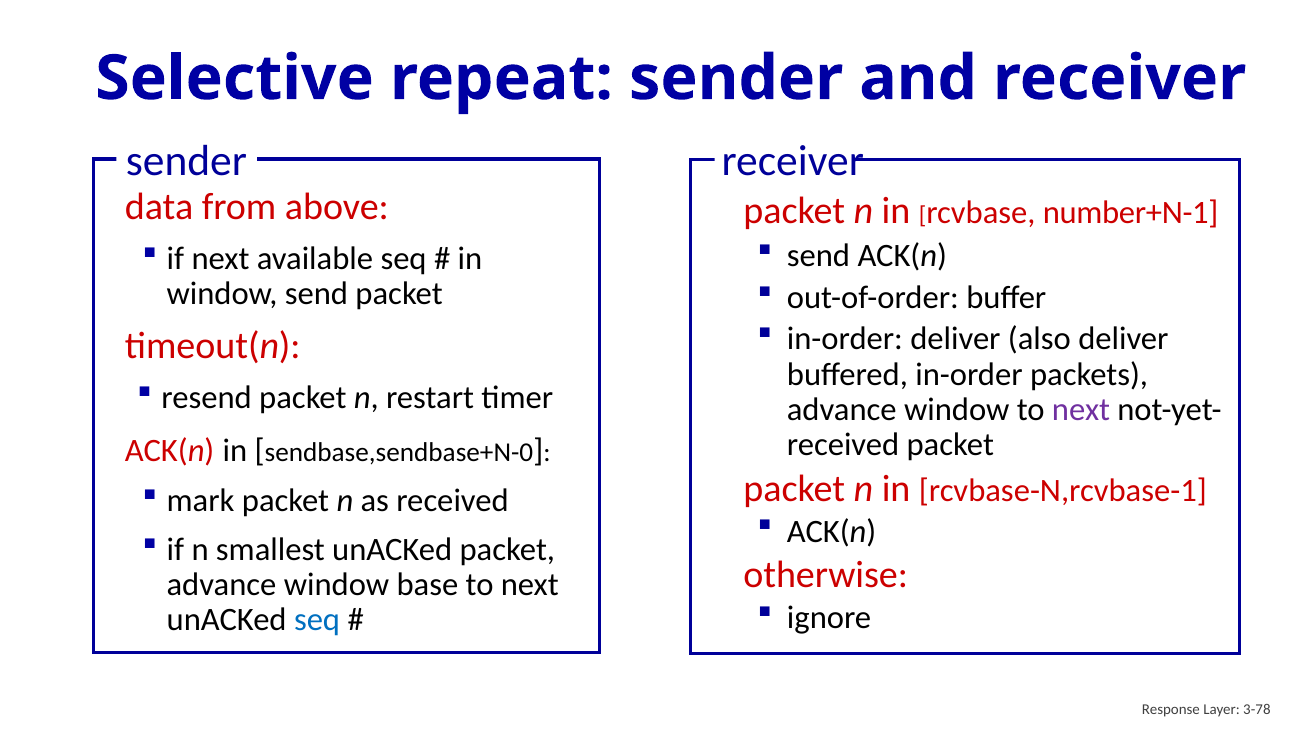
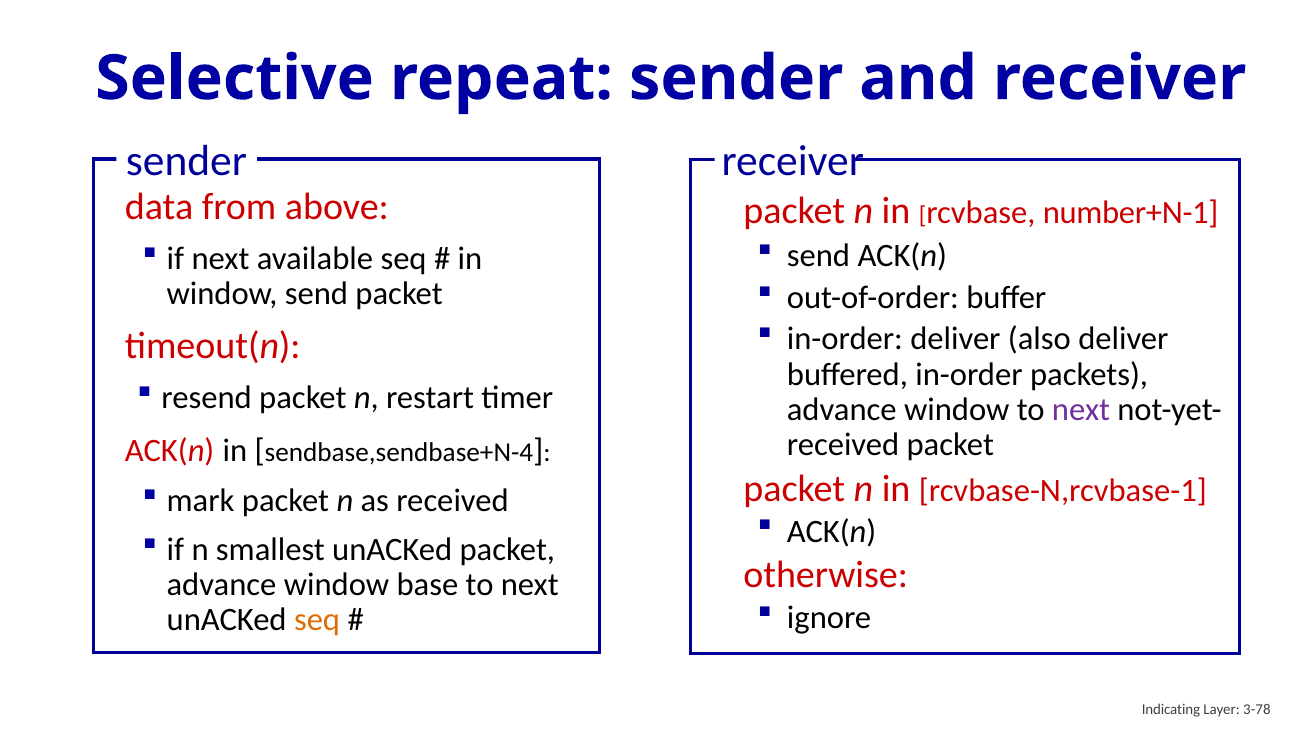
sendbase,sendbase+N-0: sendbase,sendbase+N-0 -> sendbase,sendbase+N-4 (399, 453)
seq colour: blue -> orange (317, 620)
Response: Response -> Indicating (1171, 710)
